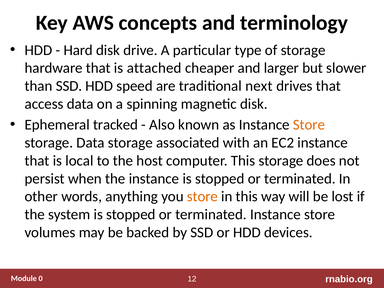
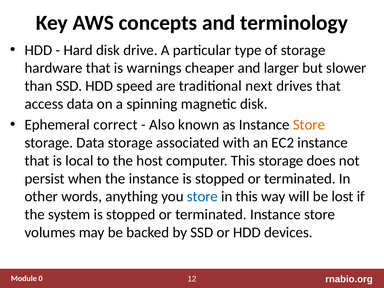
attached: attached -> warnings (154, 68)
tracked: tracked -> correct (115, 125)
store colour: orange -> blue (202, 197)
